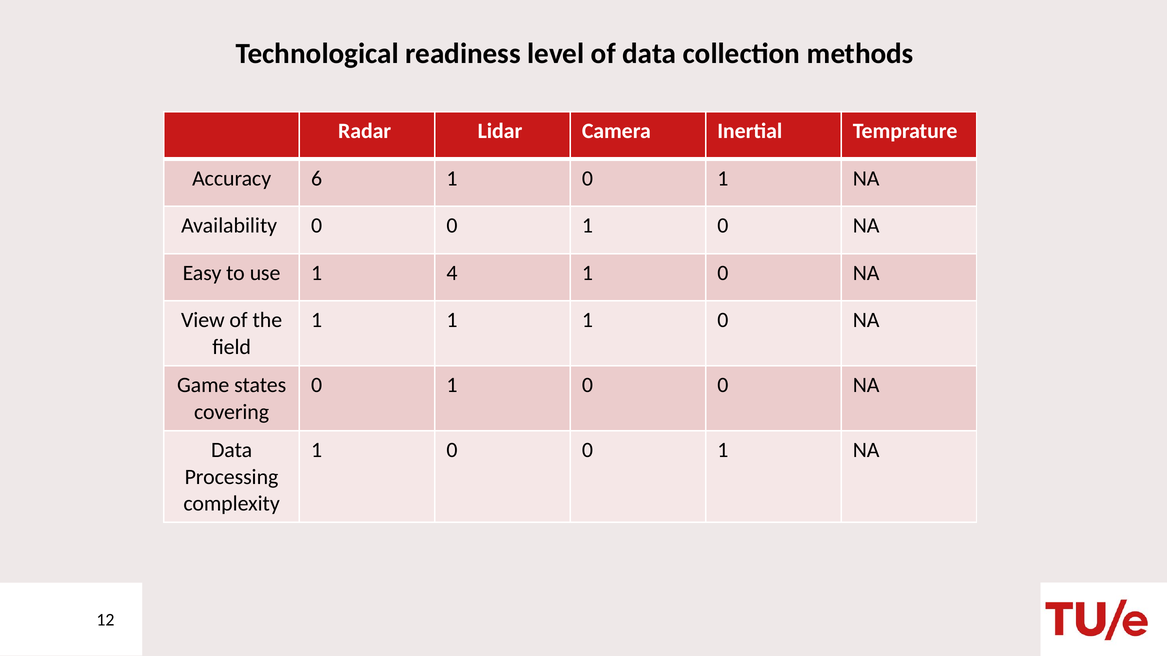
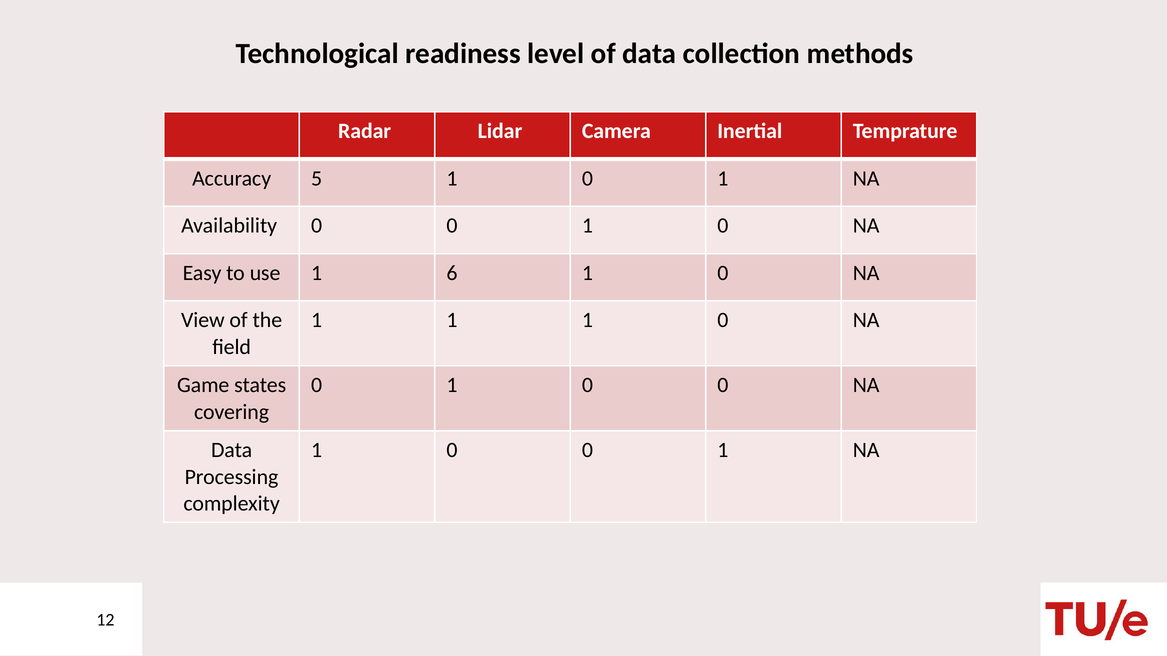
6: 6 -> 5 (317, 179)
4: 4 -> 6 (452, 273)
